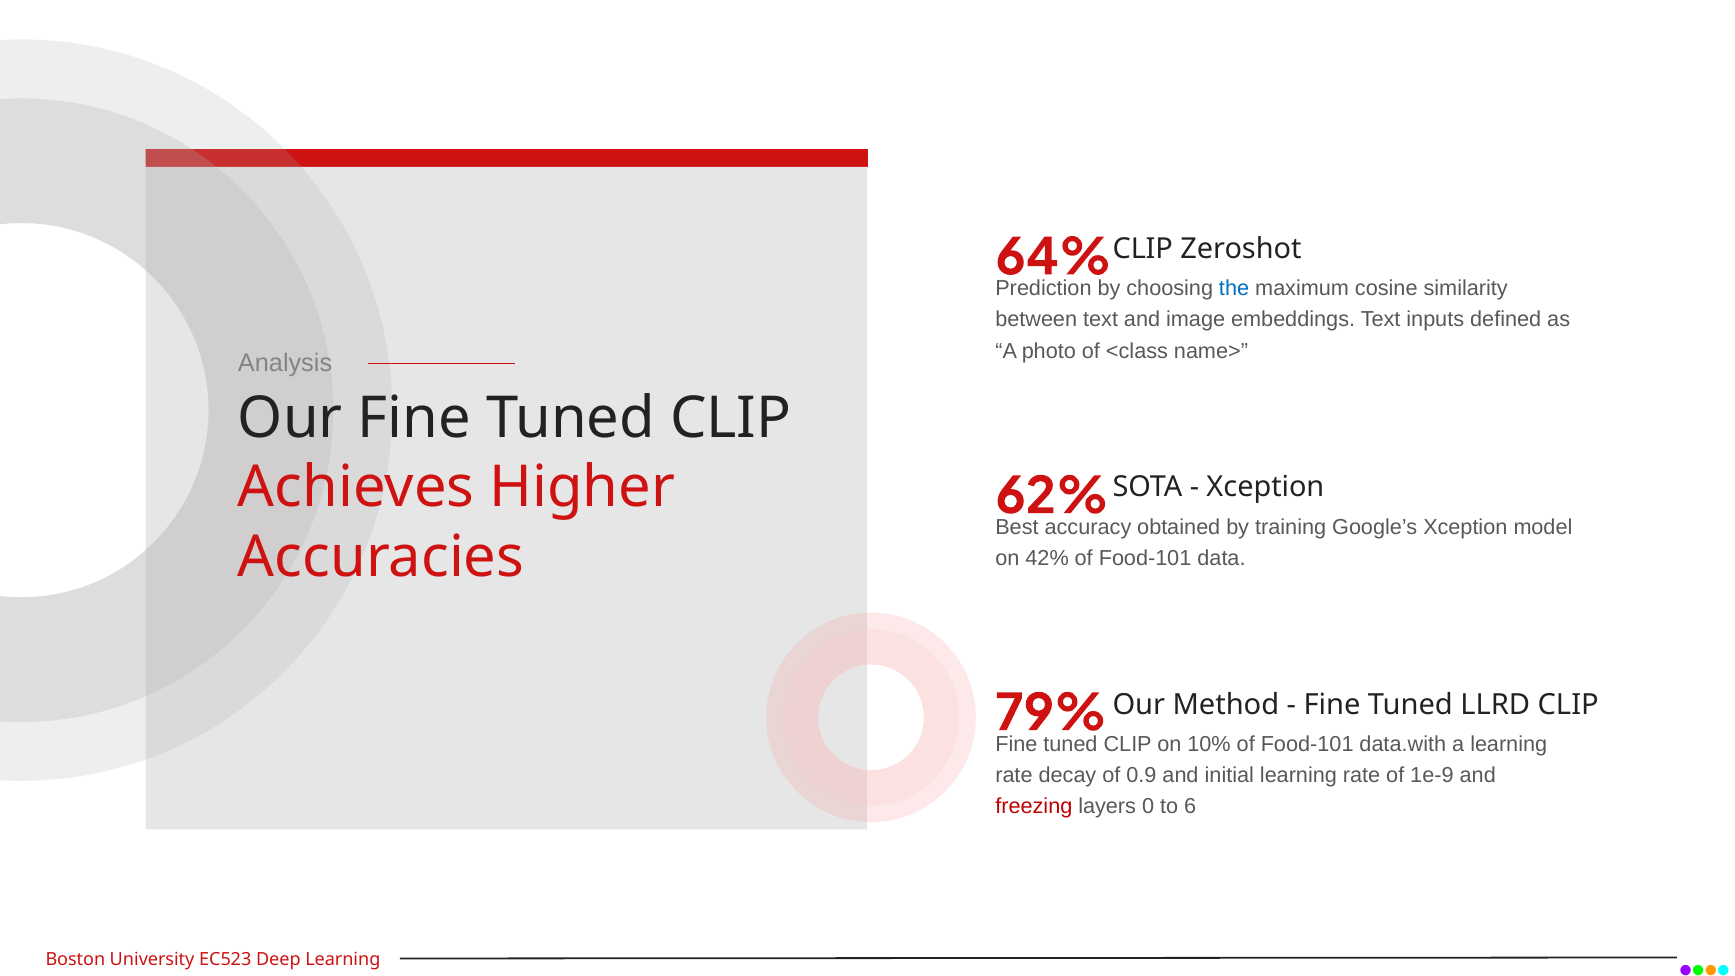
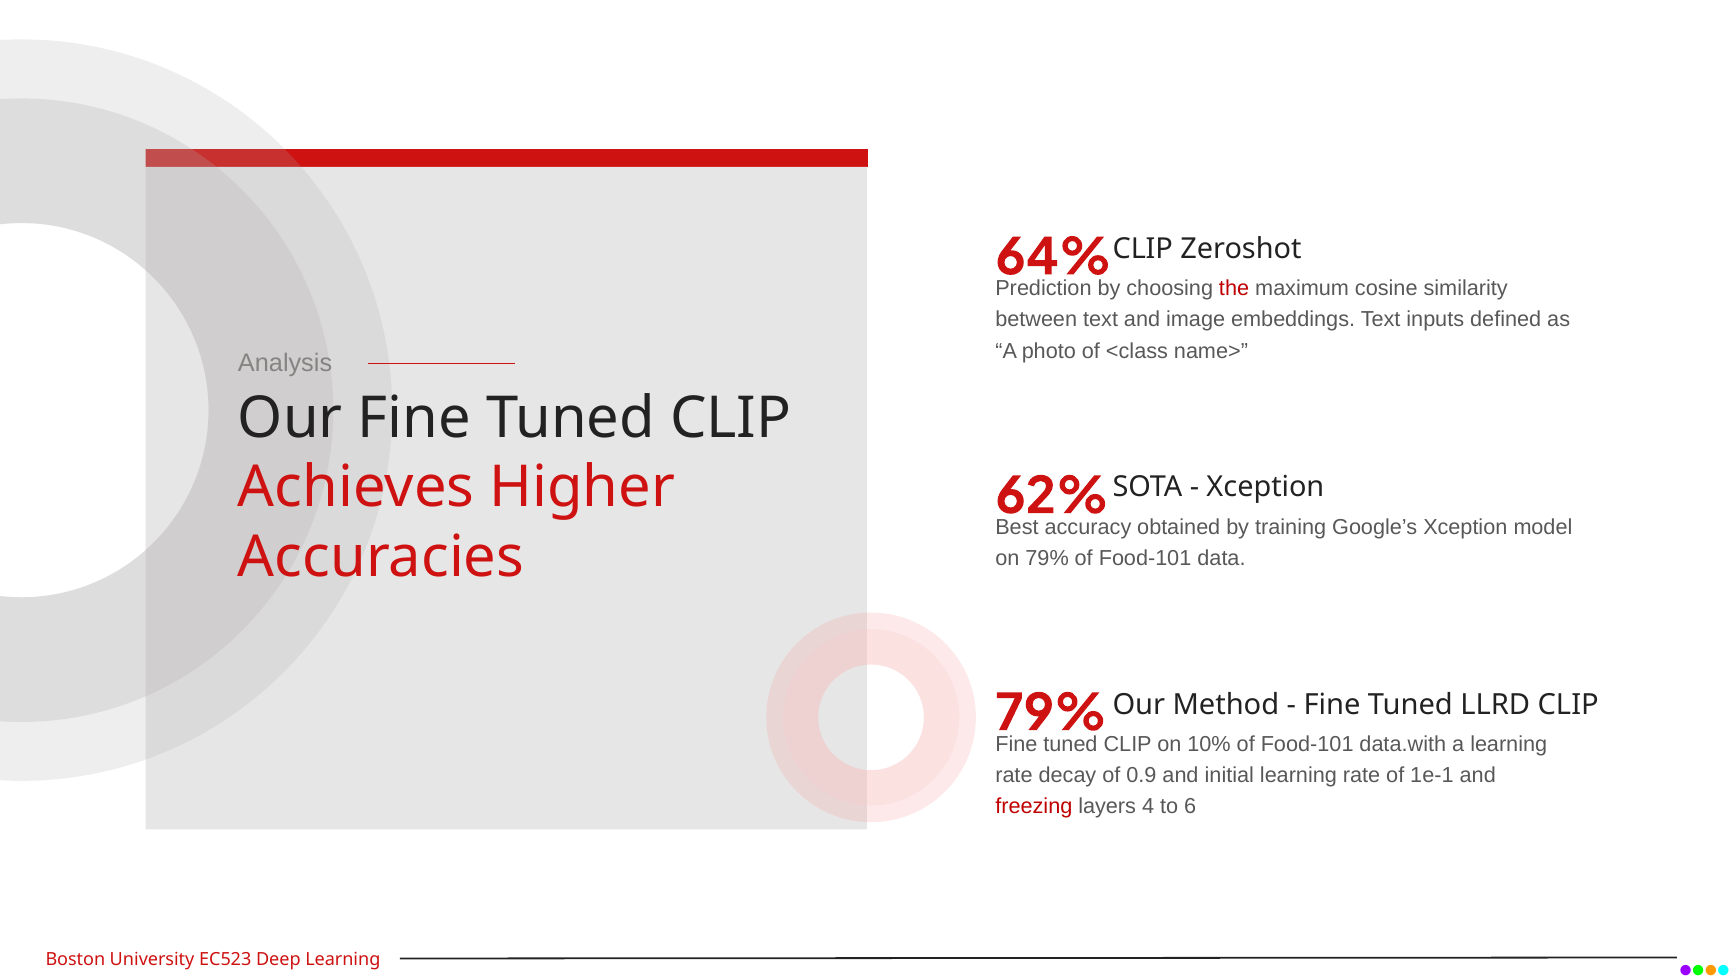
the colour: blue -> red (1234, 288)
on 42%: 42% -> 79% (1047, 558)
1e-9: 1e-9 -> 1e-1 (1432, 775)
0: 0 -> 4 (1148, 807)
